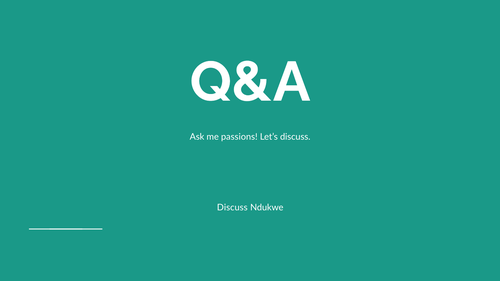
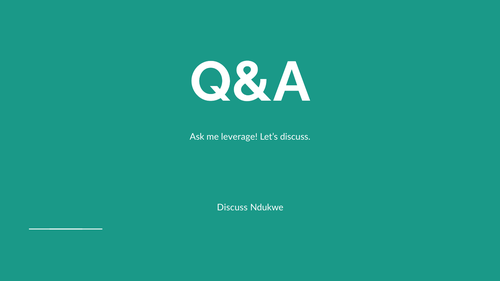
passions: passions -> leverage (239, 137)
